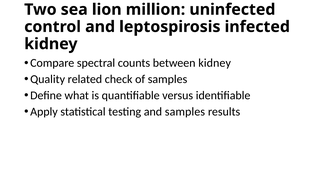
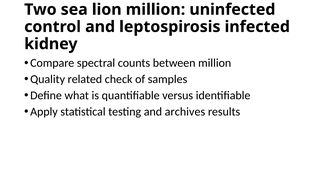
between kidney: kidney -> million (215, 63)
and samples: samples -> archives (185, 112)
